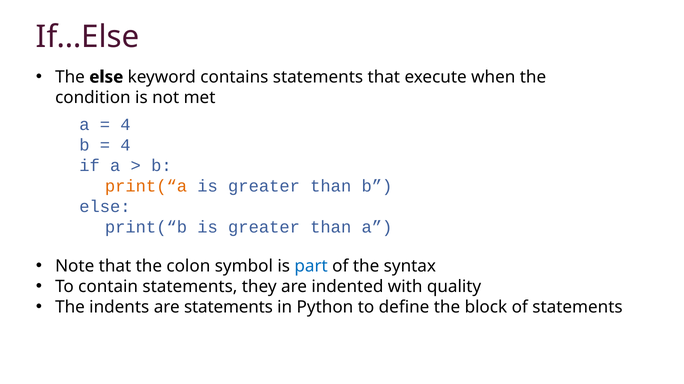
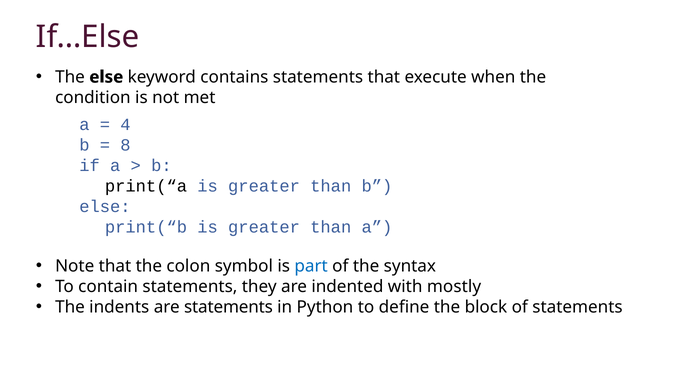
4: 4 -> 8 (125, 145)
print(“a colour: orange -> black (146, 186)
quality: quality -> mostly (454, 287)
